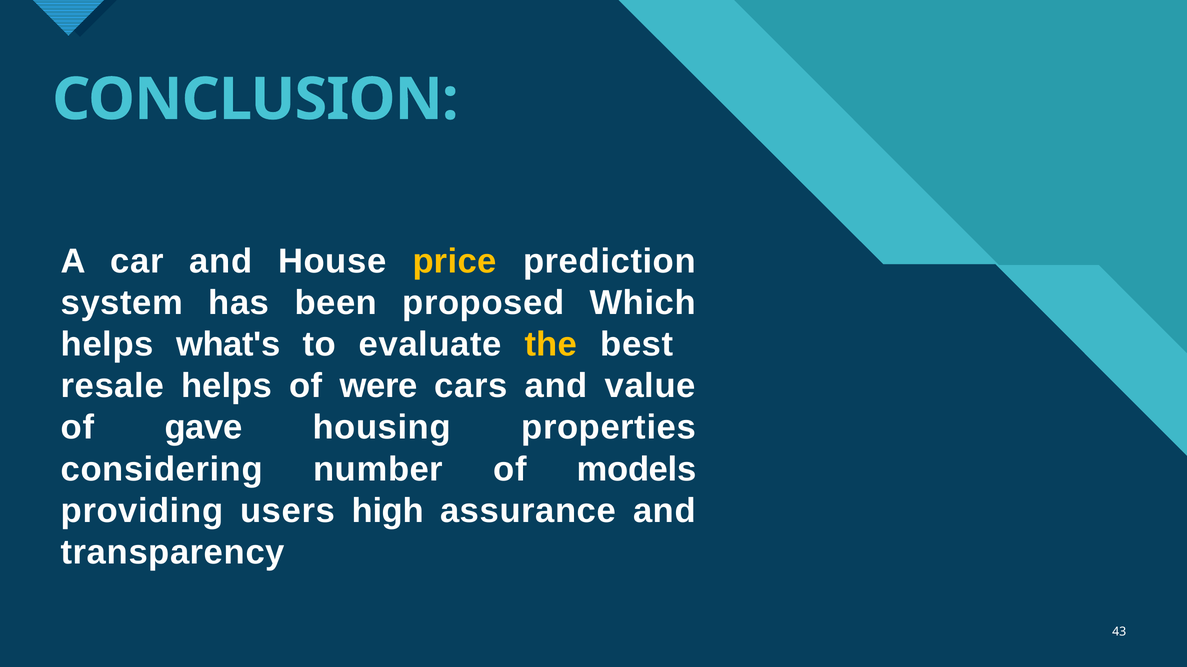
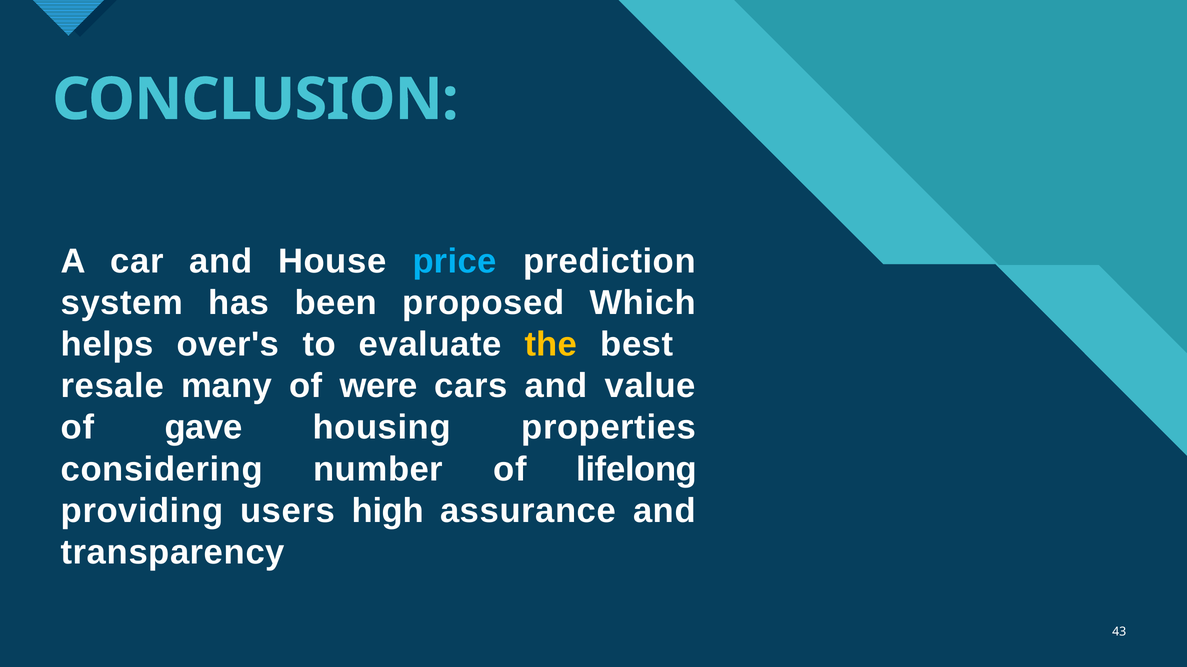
price colour: yellow -> light blue (455, 262)
what's: what's -> over's (228, 345)
resale helps: helps -> many (226, 386)
models: models -> lifelong (637, 470)
